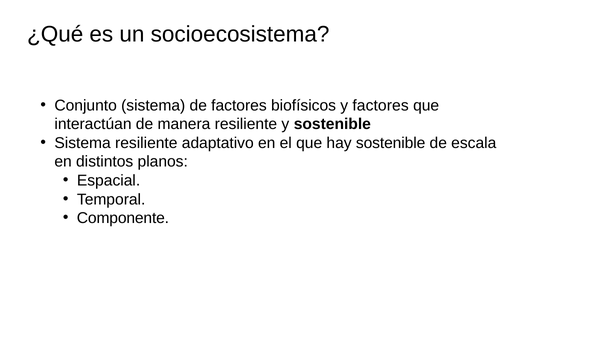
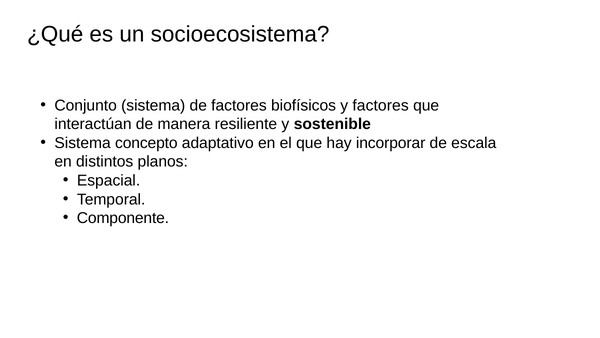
Sistema resiliente: resiliente -> concepto (146, 143)
hay sostenible: sostenible -> incorporar (391, 143)
